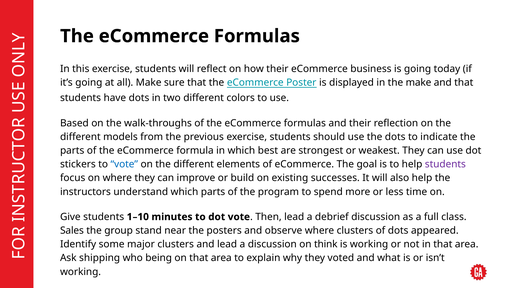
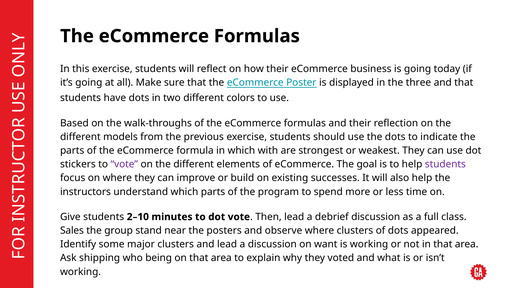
the make: make -> three (418, 83)
best: best -> with (268, 151)
vote colour: blue -> purple (124, 165)
1–10: 1–10 -> 2–10 (138, 217)
think: think -> want (326, 245)
